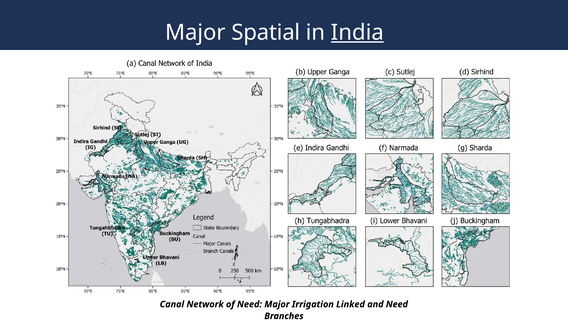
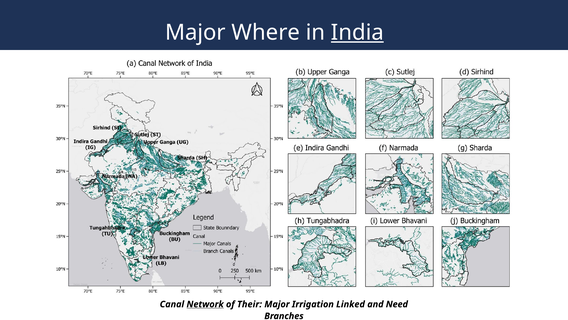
Spatial: Spatial -> Where (266, 33)
Network underline: none -> present (205, 304)
of Need: Need -> Their (250, 304)
